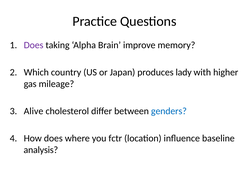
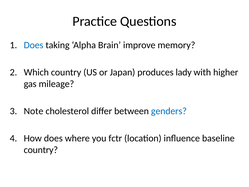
Does colour: purple -> blue (34, 45)
Alive: Alive -> Note (34, 111)
analysis: analysis -> country (41, 150)
